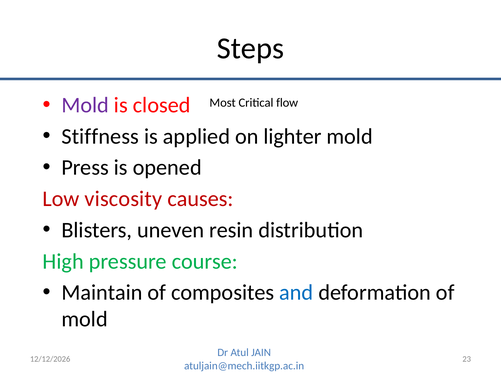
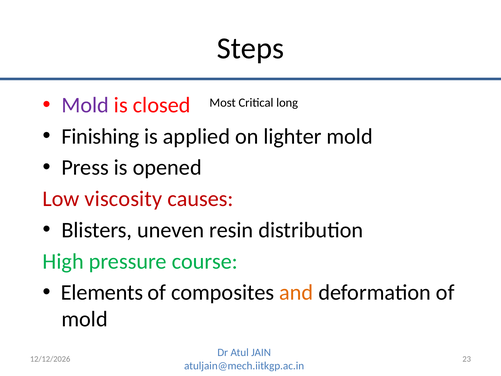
flow: flow -> long (287, 103)
Stiffness: Stiffness -> Finishing (100, 136)
Maintain: Maintain -> Elements (102, 292)
and colour: blue -> orange (296, 292)
